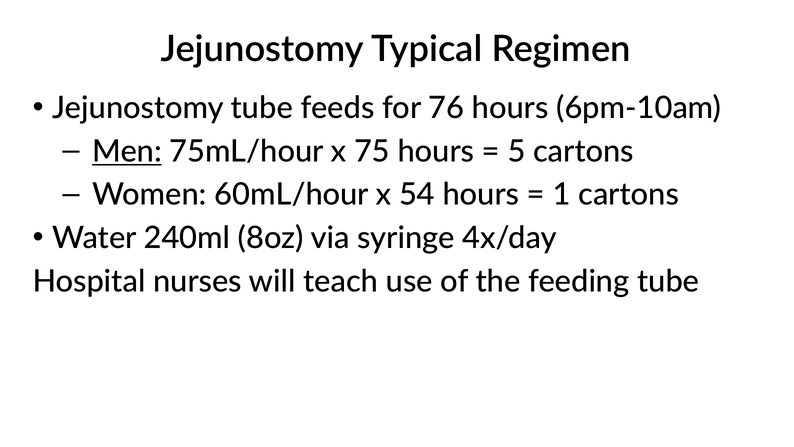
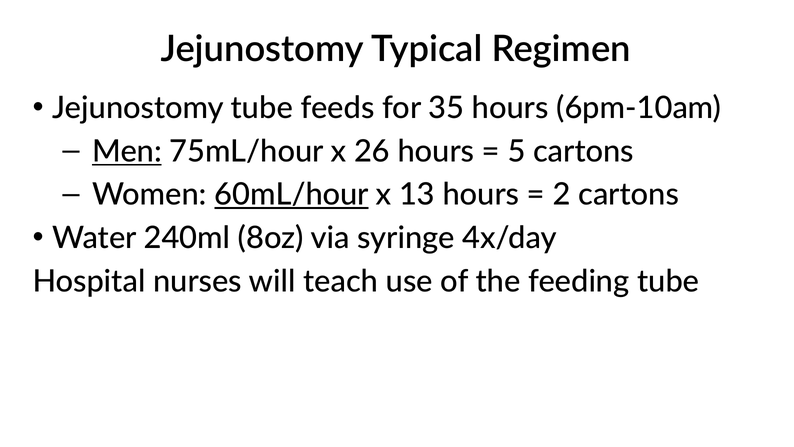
76: 76 -> 35 (446, 108)
75: 75 -> 26 (372, 151)
60mL/hour underline: none -> present (292, 195)
54: 54 -> 13 (417, 195)
1: 1 -> 2 (562, 195)
